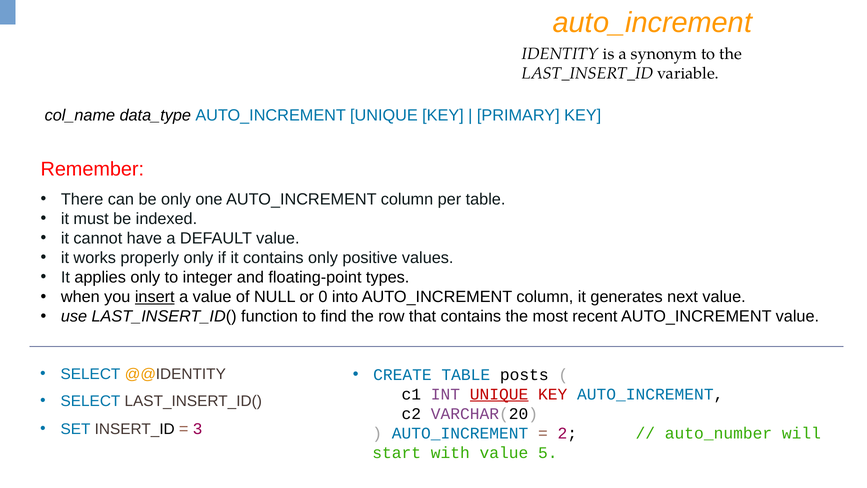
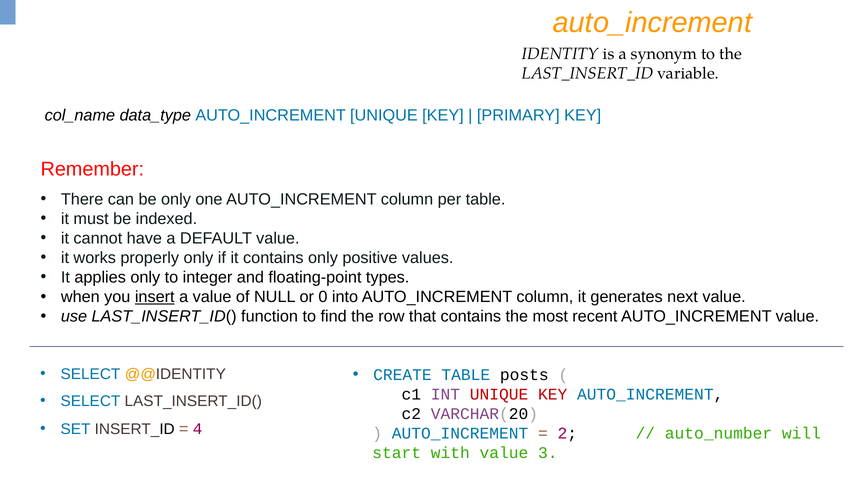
UNIQUE underline: present -> none (499, 394)
3: 3 -> 4 (198, 429)
5: 5 -> 3 (548, 452)
